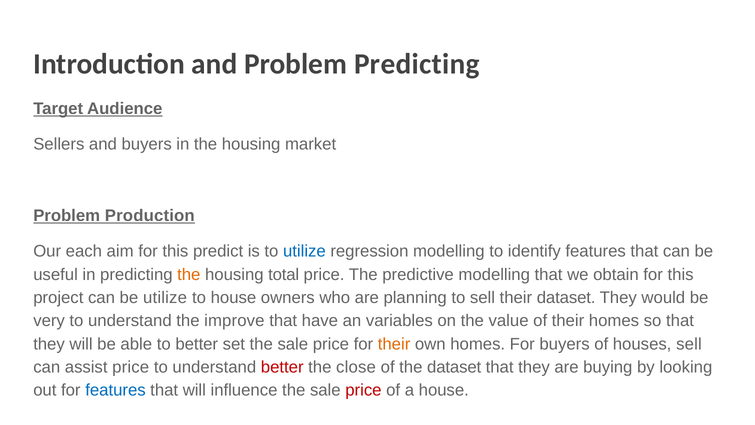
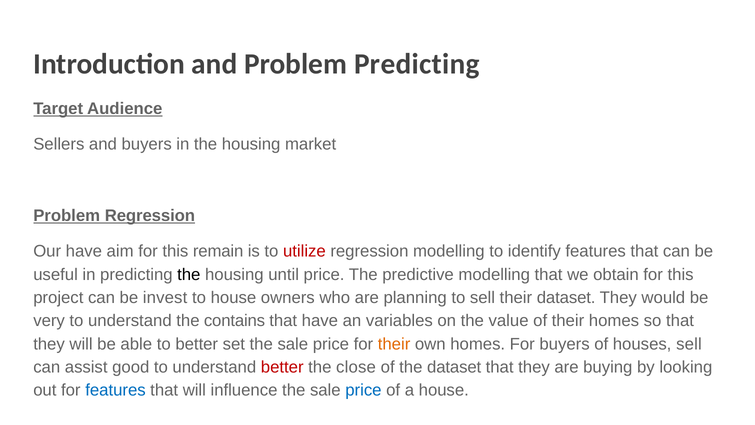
Problem Production: Production -> Regression (150, 216)
Our each: each -> have (84, 251)
predict: predict -> remain (218, 251)
utilize colour: blue -> red (304, 251)
the colour: orange -> black (189, 274)
total: total -> until (284, 274)
be utilize: utilize -> invest (165, 298)
improve: improve -> contains (235, 321)
assist price: price -> good (131, 367)
price colour: red -> blue (363, 390)
